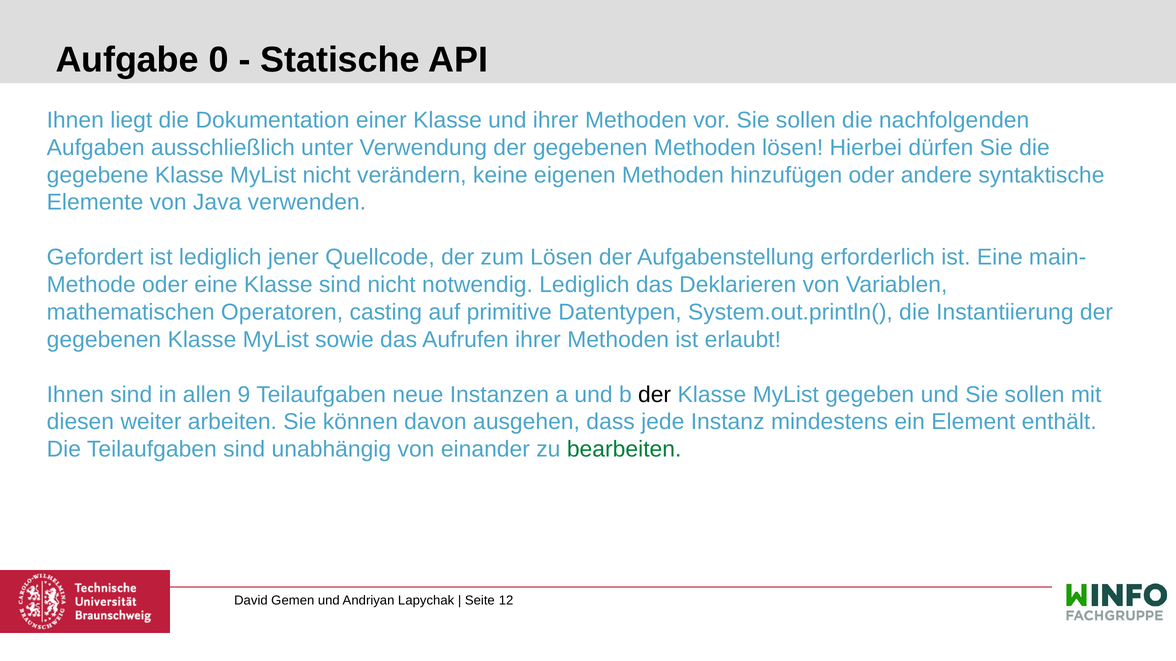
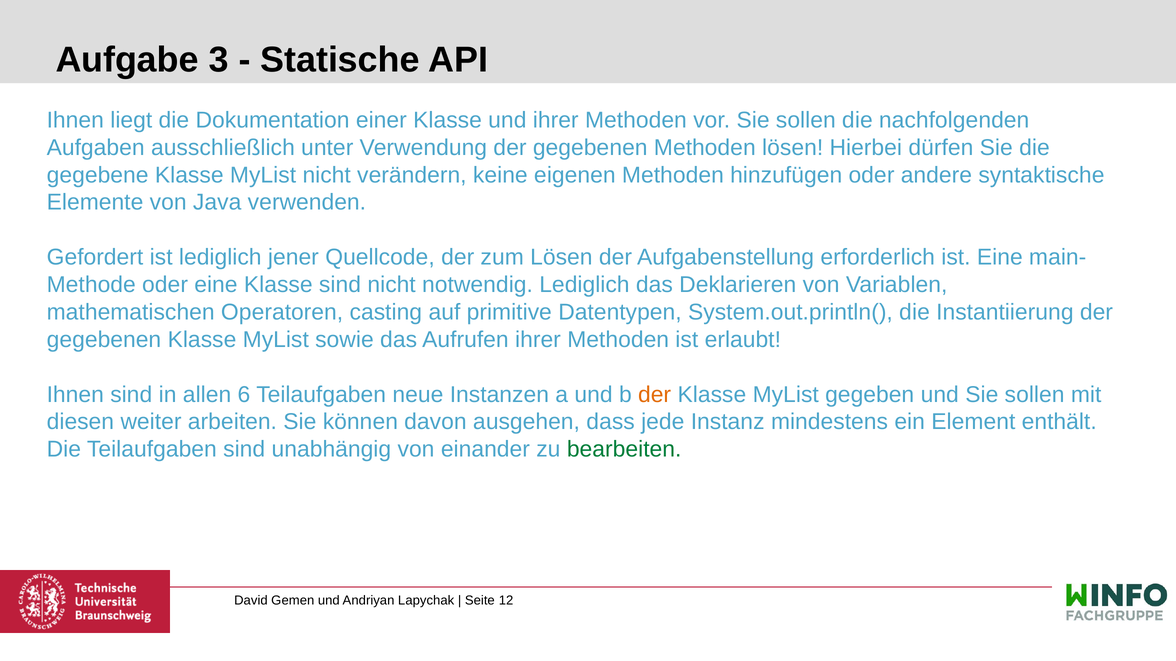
0: 0 -> 3 (219, 60)
9: 9 -> 6 (244, 395)
der colour: black -> orange (655, 395)
